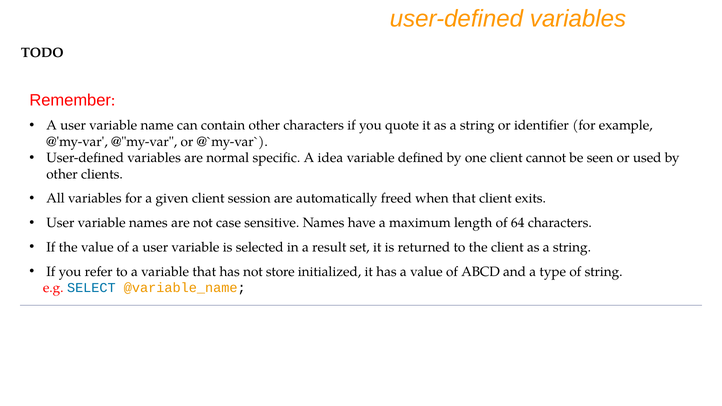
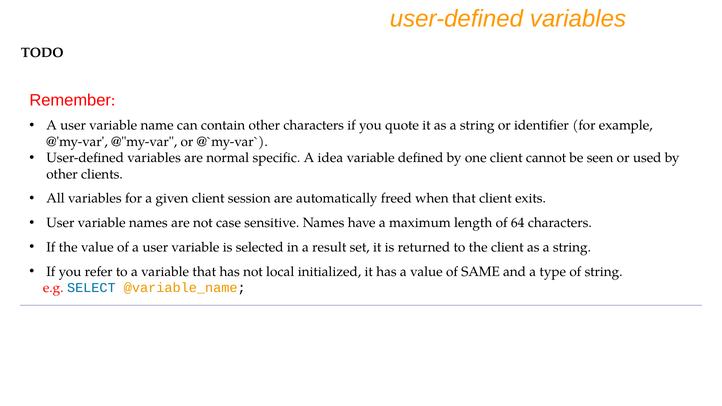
store: store -> local (280, 272)
ABCD: ABCD -> SAME (481, 272)
